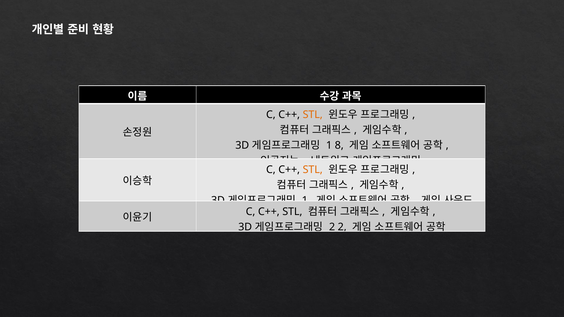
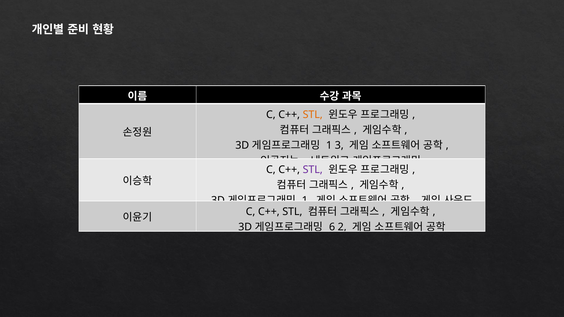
8: 8 -> 3 (339, 145)
STL colour: orange -> purple (313, 170)
2: 2 -> 6 (332, 227)
